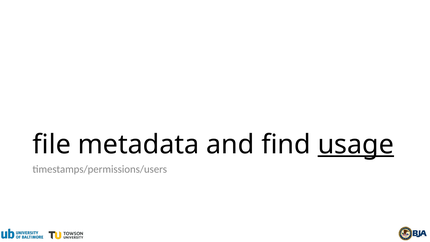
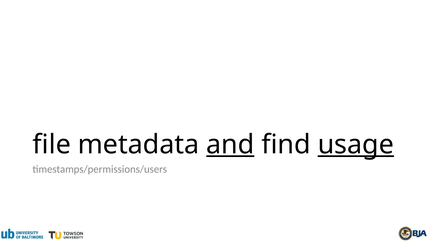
and underline: none -> present (230, 145)
